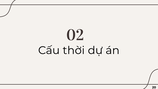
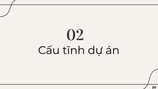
thời: thời -> tĩnh (74, 50)
